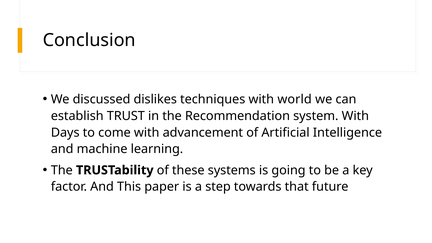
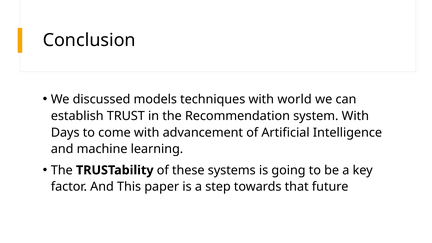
dislikes: dislikes -> models (155, 99)
